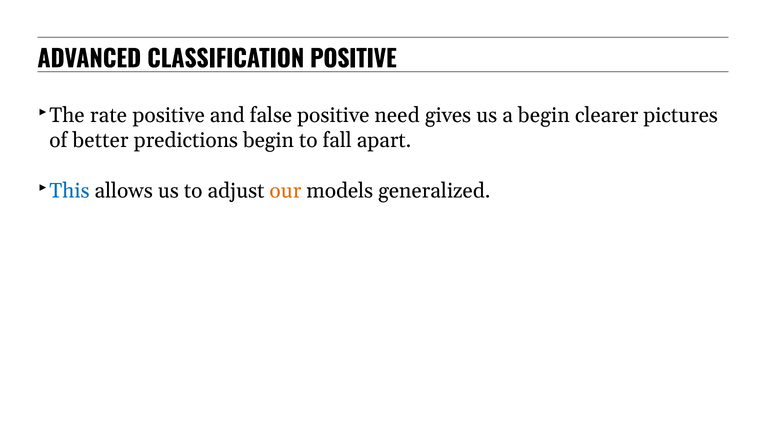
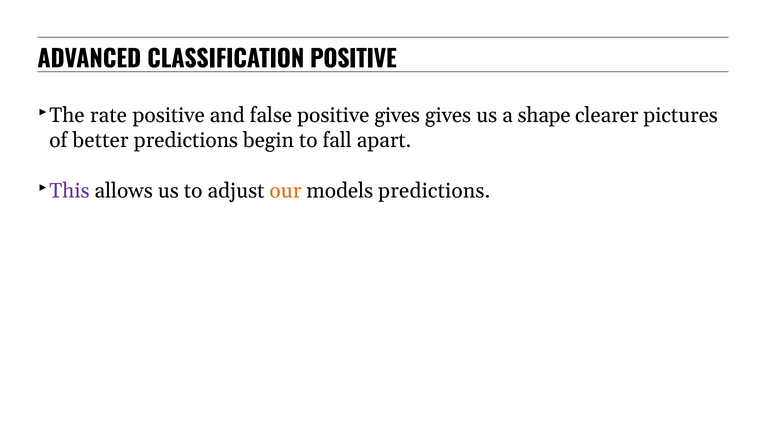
positive need: need -> gives (397, 115)
a begin: begin -> shape (544, 115)
This colour: blue -> purple (70, 191)
models generalized: generalized -> predictions (434, 191)
